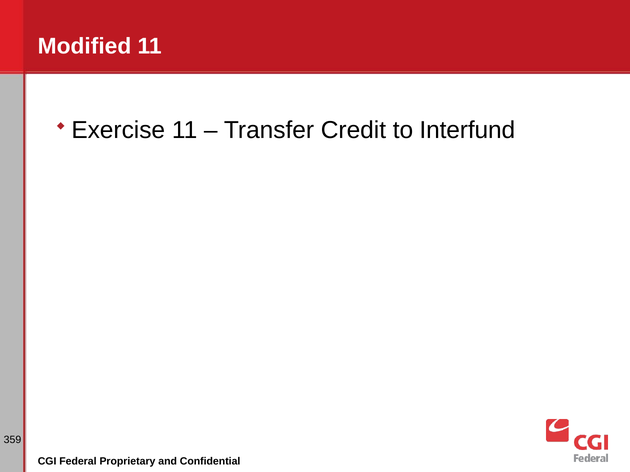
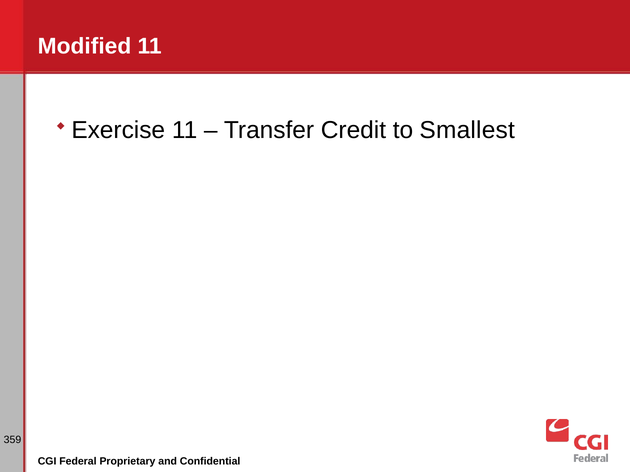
Interfund: Interfund -> Smallest (467, 130)
